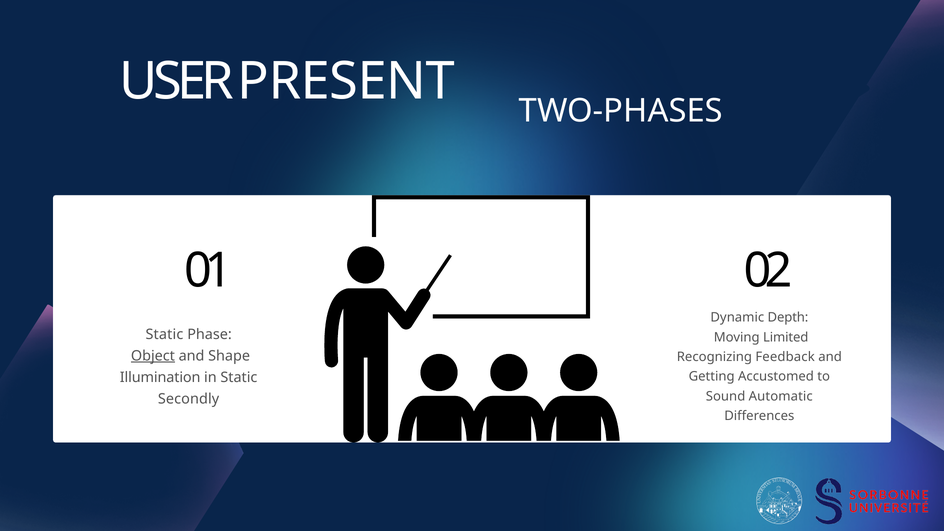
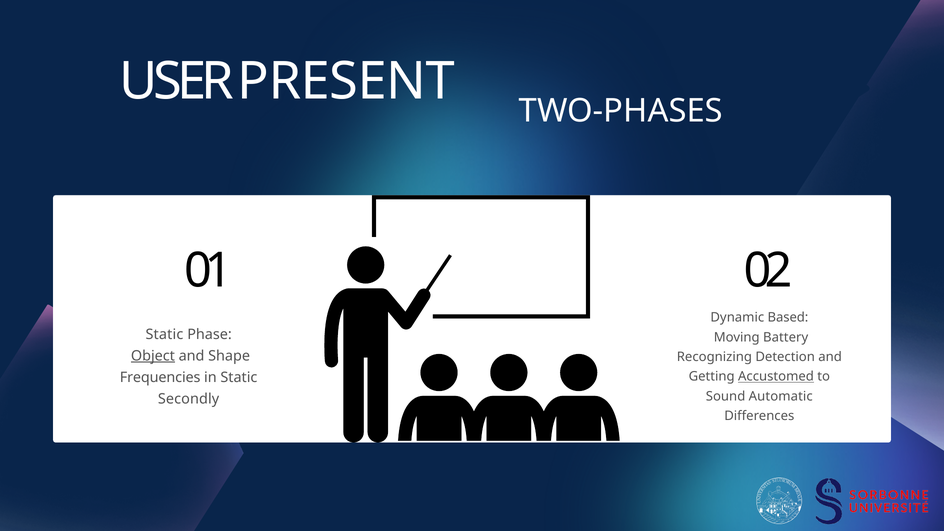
Depth: Depth -> Based (788, 318)
Limited: Limited -> Battery (786, 337)
Feedback: Feedback -> Detection (785, 357)
Accustomed underline: none -> present (776, 377)
Illumination: Illumination -> Frequencies (160, 378)
